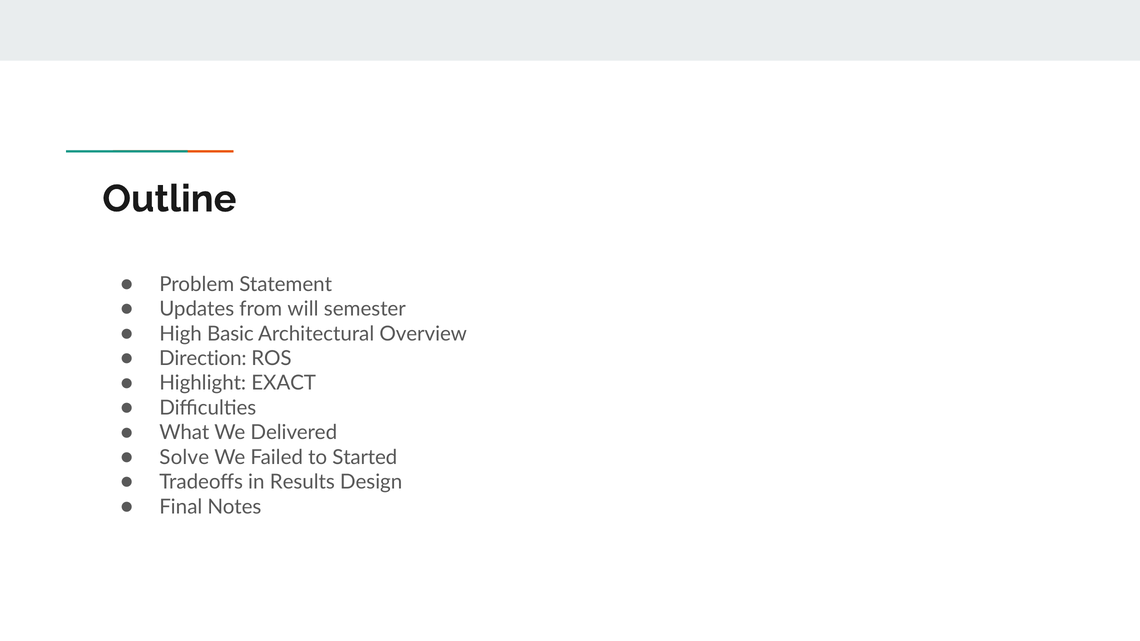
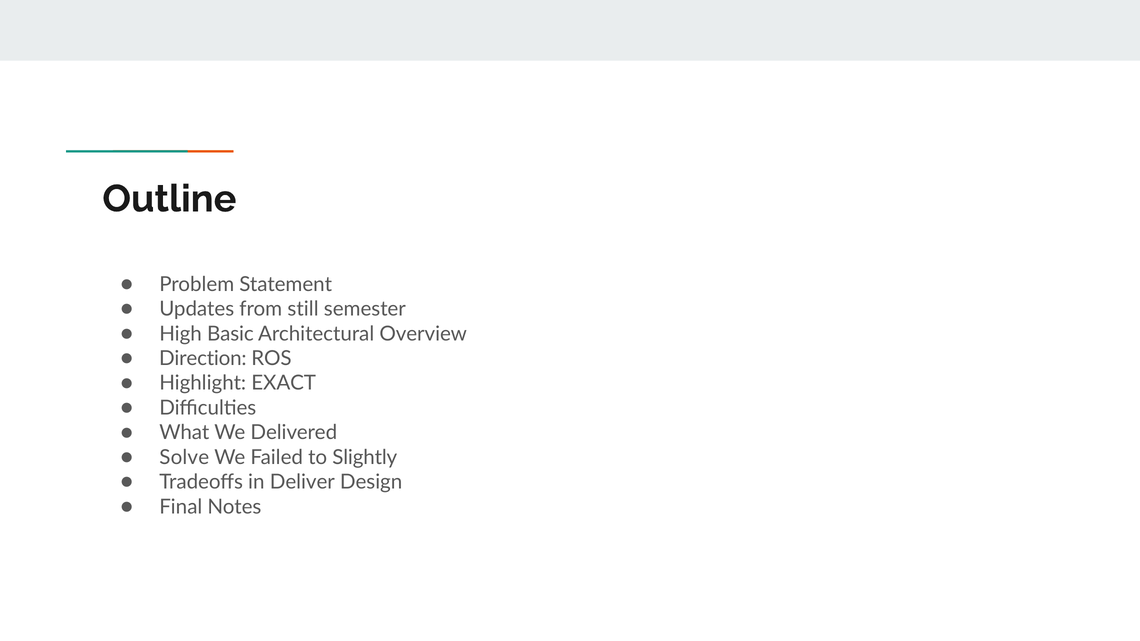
will: will -> still (303, 309)
Started: Started -> Slightly (365, 458)
Results: Results -> Deliver (302, 482)
